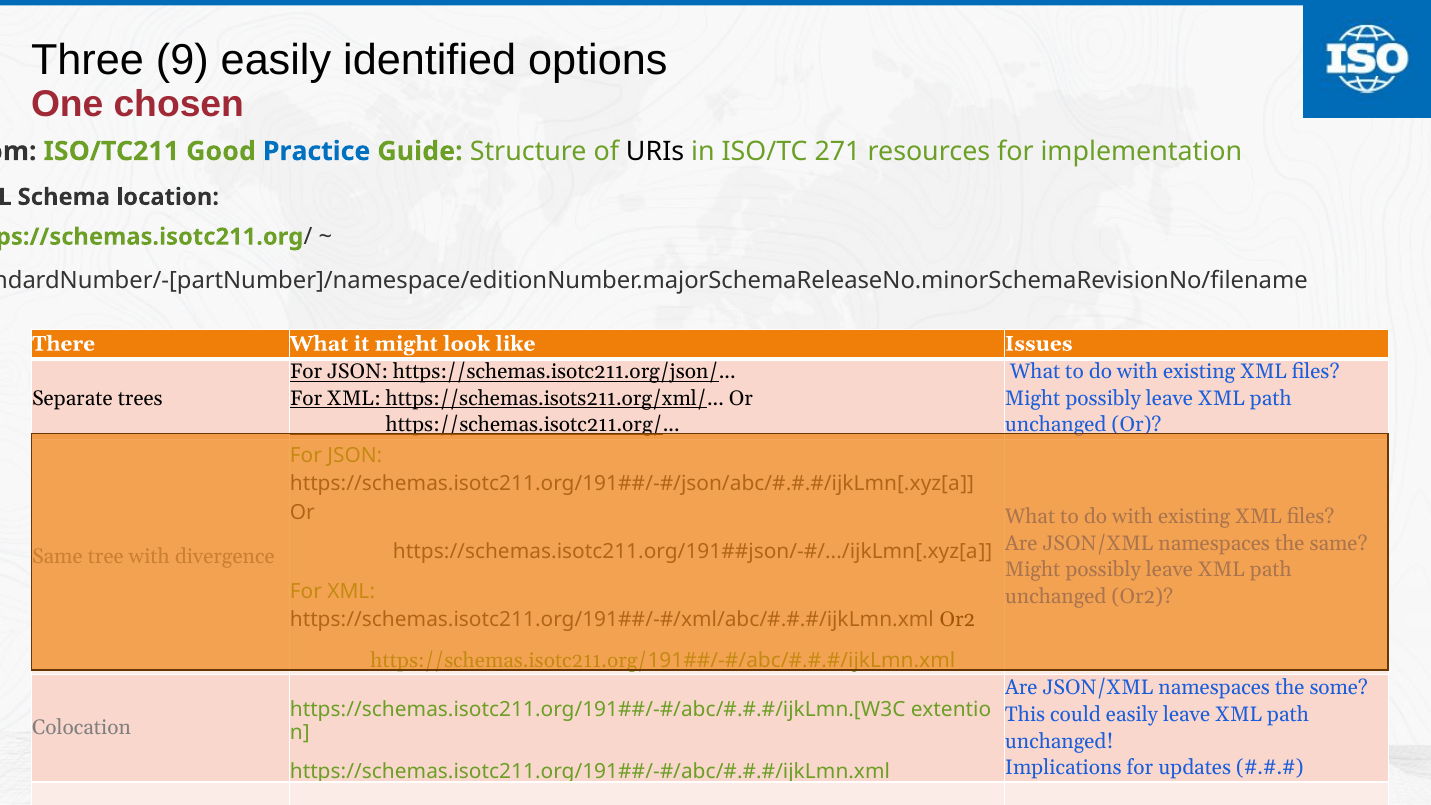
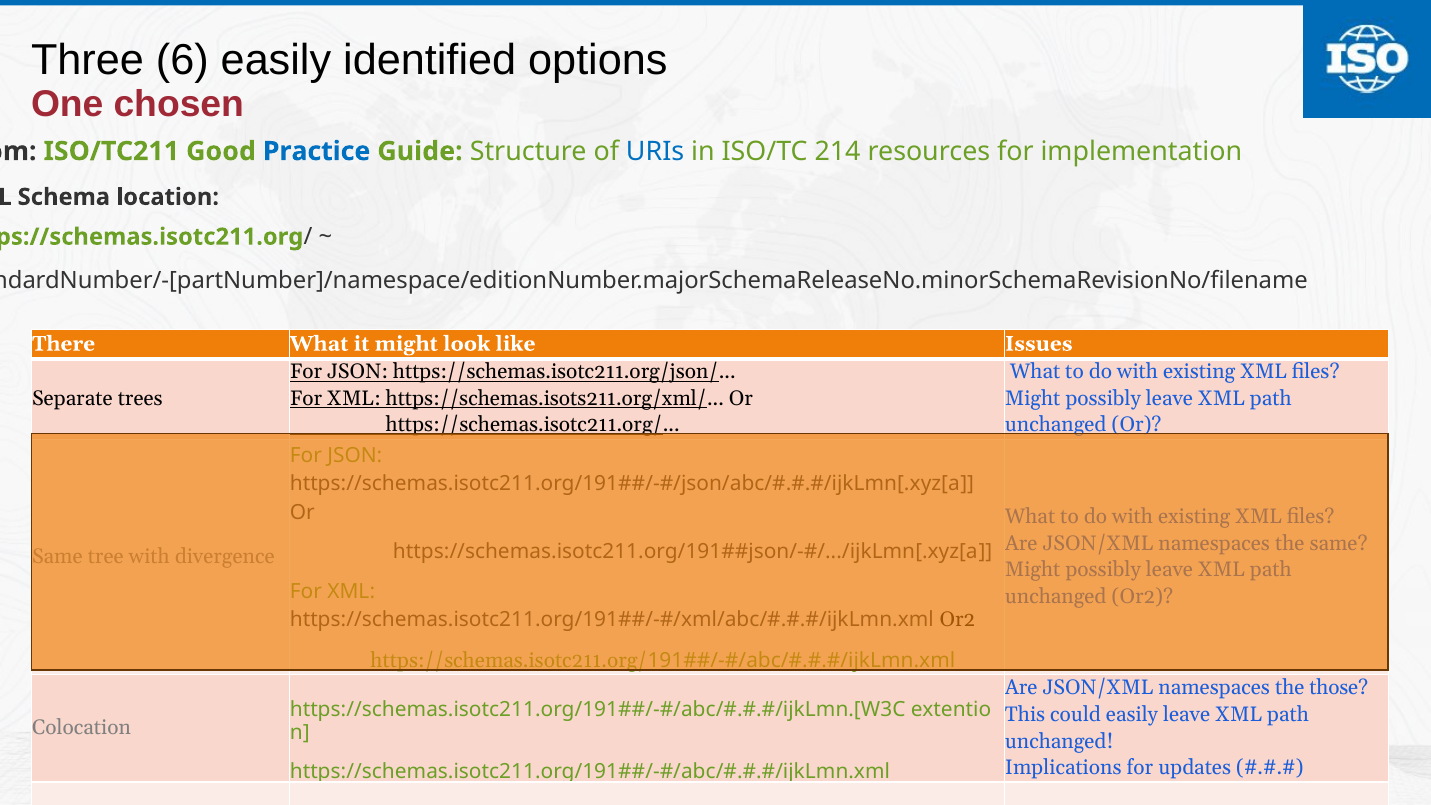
9: 9 -> 6 (182, 60)
URIs colour: black -> blue (655, 151)
271: 271 -> 214 (838, 151)
some: some -> those (1339, 688)
